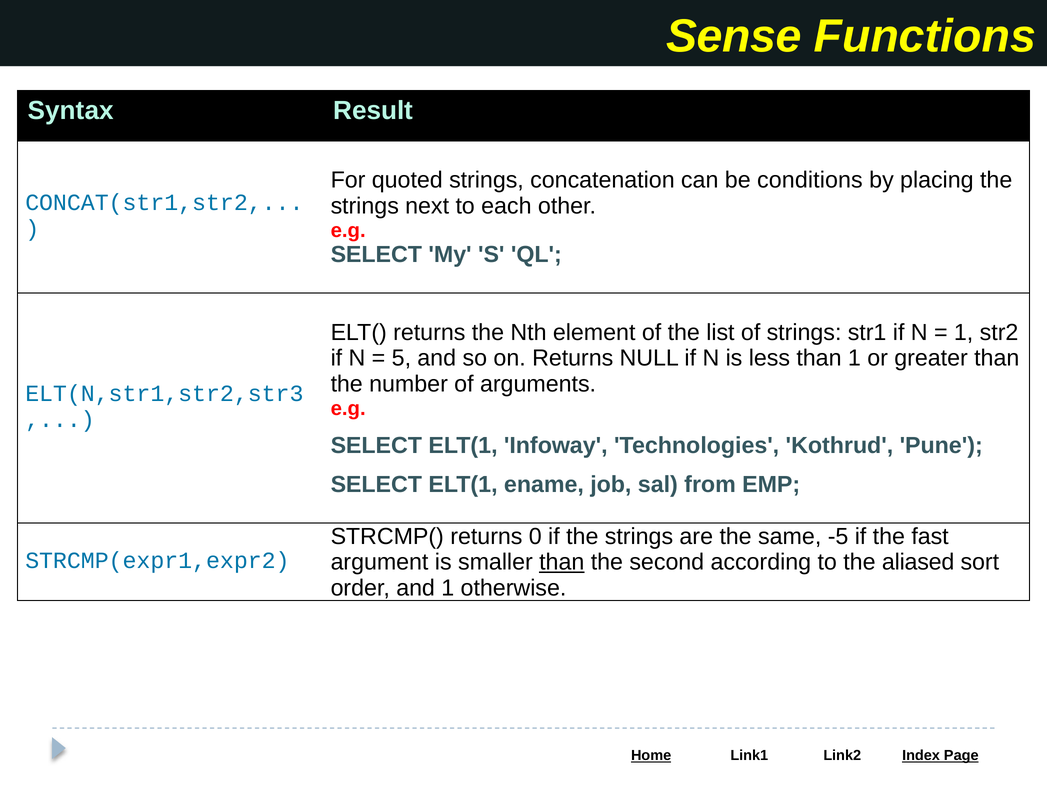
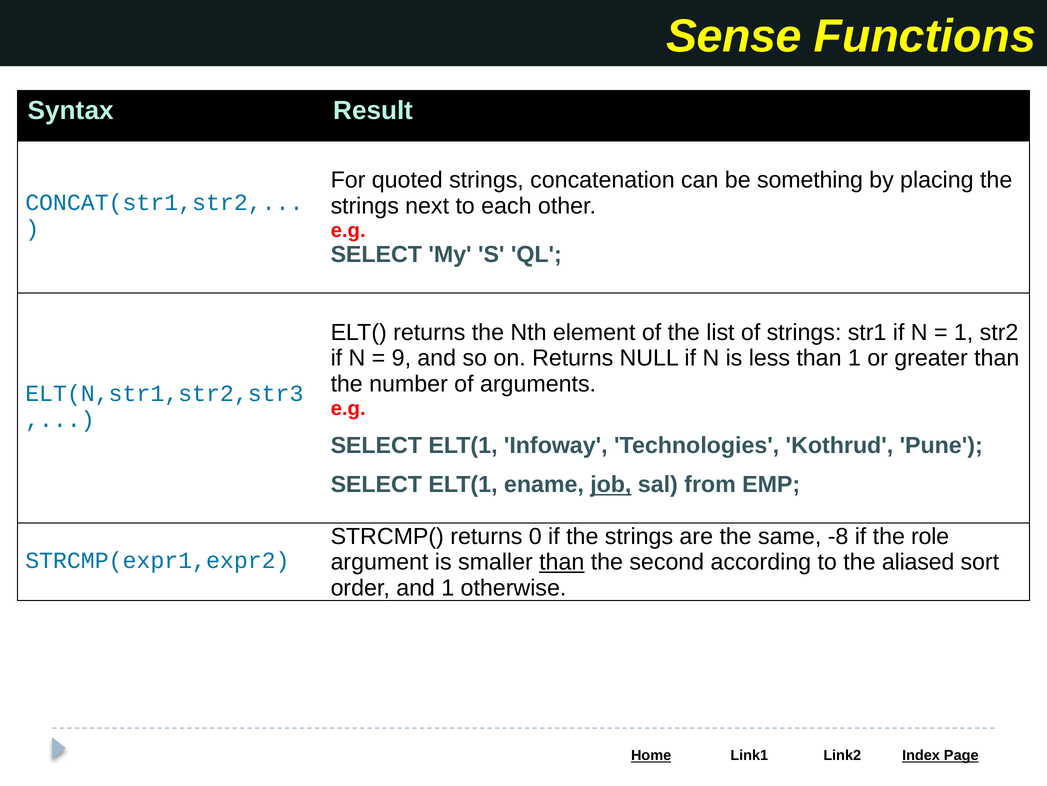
conditions: conditions -> something (810, 180)
5: 5 -> 9 (401, 358)
job underline: none -> present (611, 484)
-5: -5 -> -8 (838, 536)
fast: fast -> role (930, 536)
